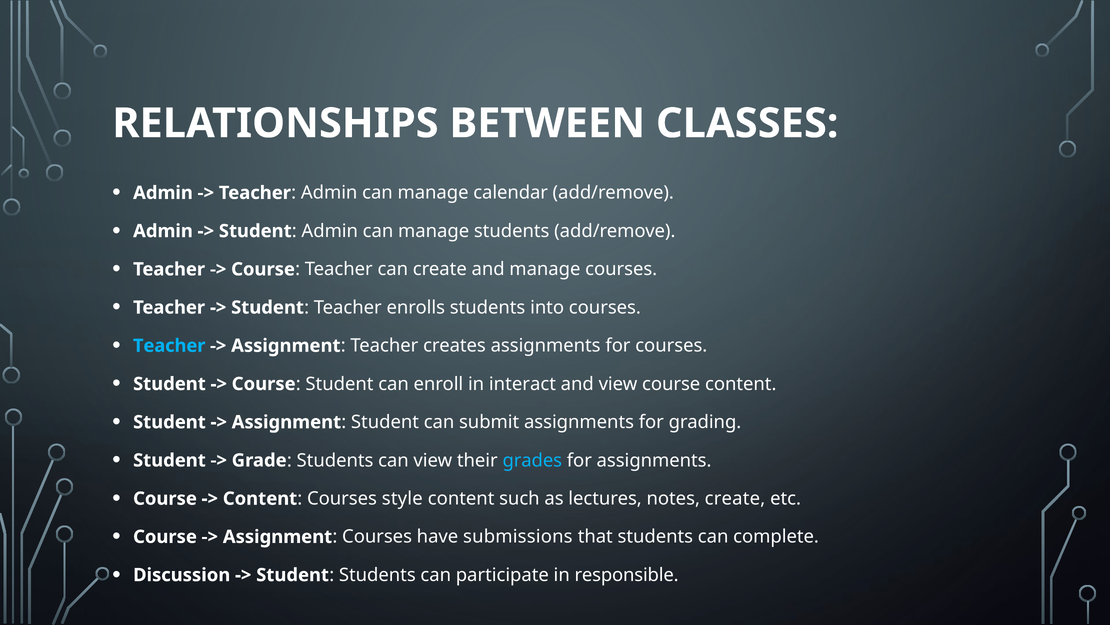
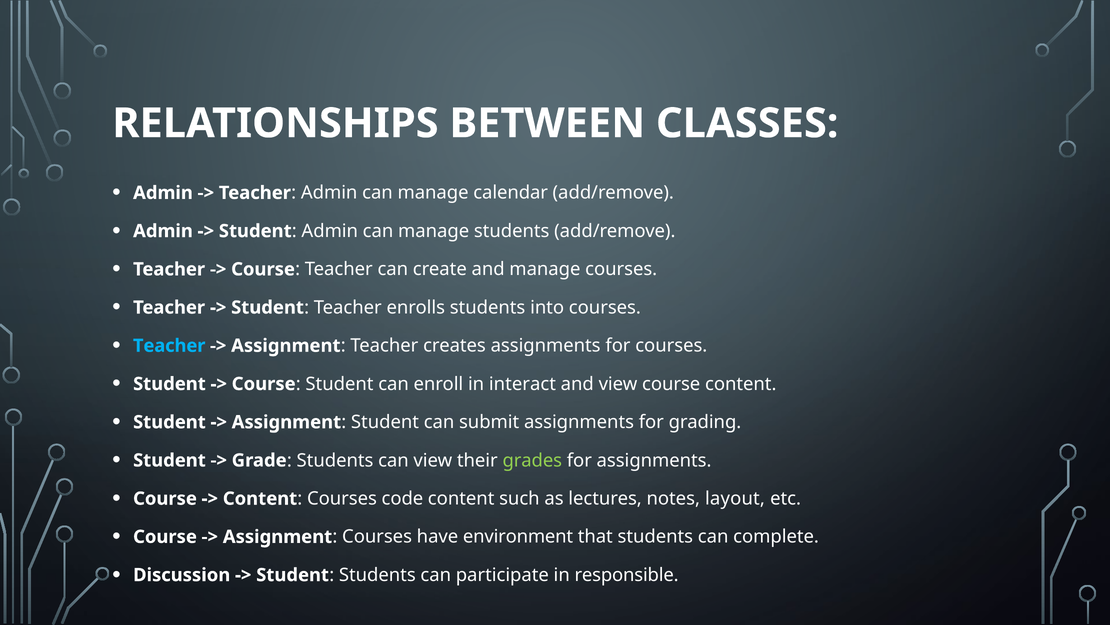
grades colour: light blue -> light green (532, 460)
style: style -> code (402, 498)
notes create: create -> layout (735, 498)
submissions: submissions -> environment (518, 536)
